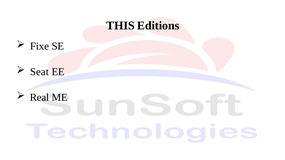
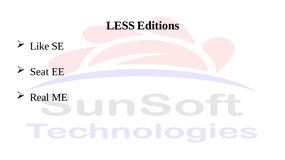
THIS: THIS -> LESS (121, 26)
Fixe: Fixe -> Like (40, 46)
